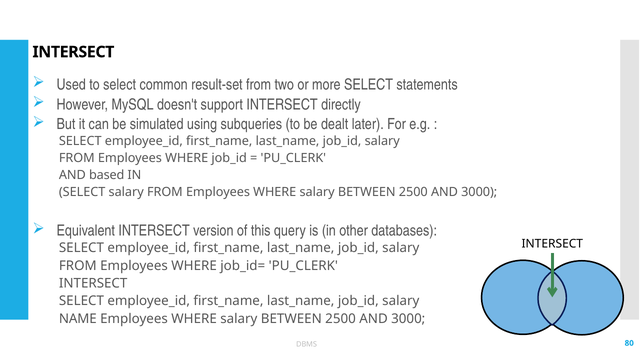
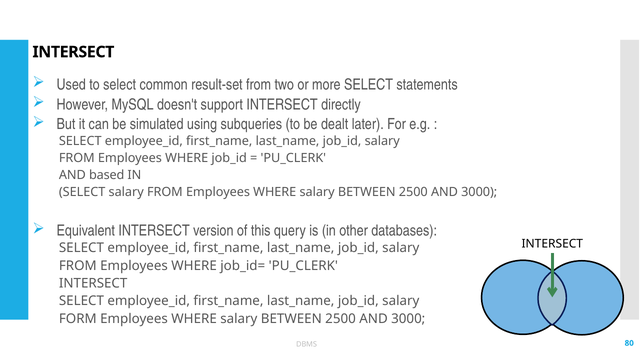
NAME: NAME -> FORM (78, 319)
